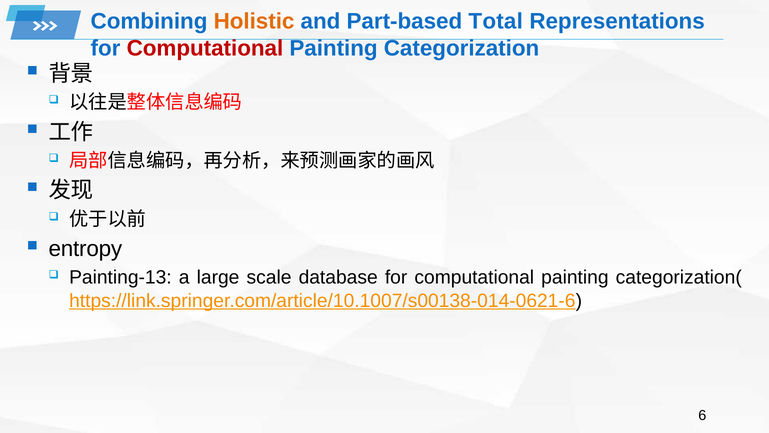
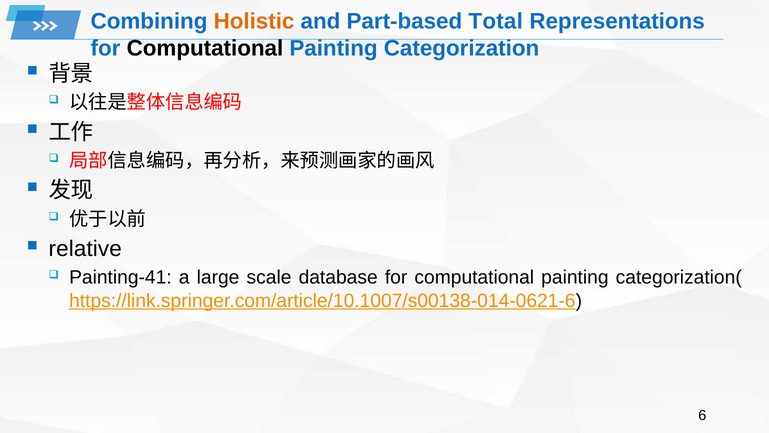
Computational colour: red -> black (205, 48)
entropy: entropy -> relative (85, 249)
Painting-13: Painting-13 -> Painting-41 (120, 277)
